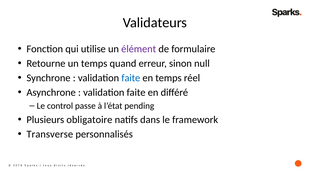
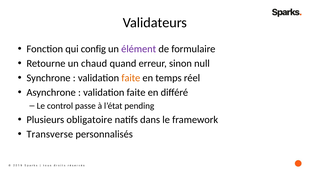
utilise: utilise -> config (93, 49)
un temps: temps -> chaud (94, 63)
faite colour: blue -> orange (131, 78)
